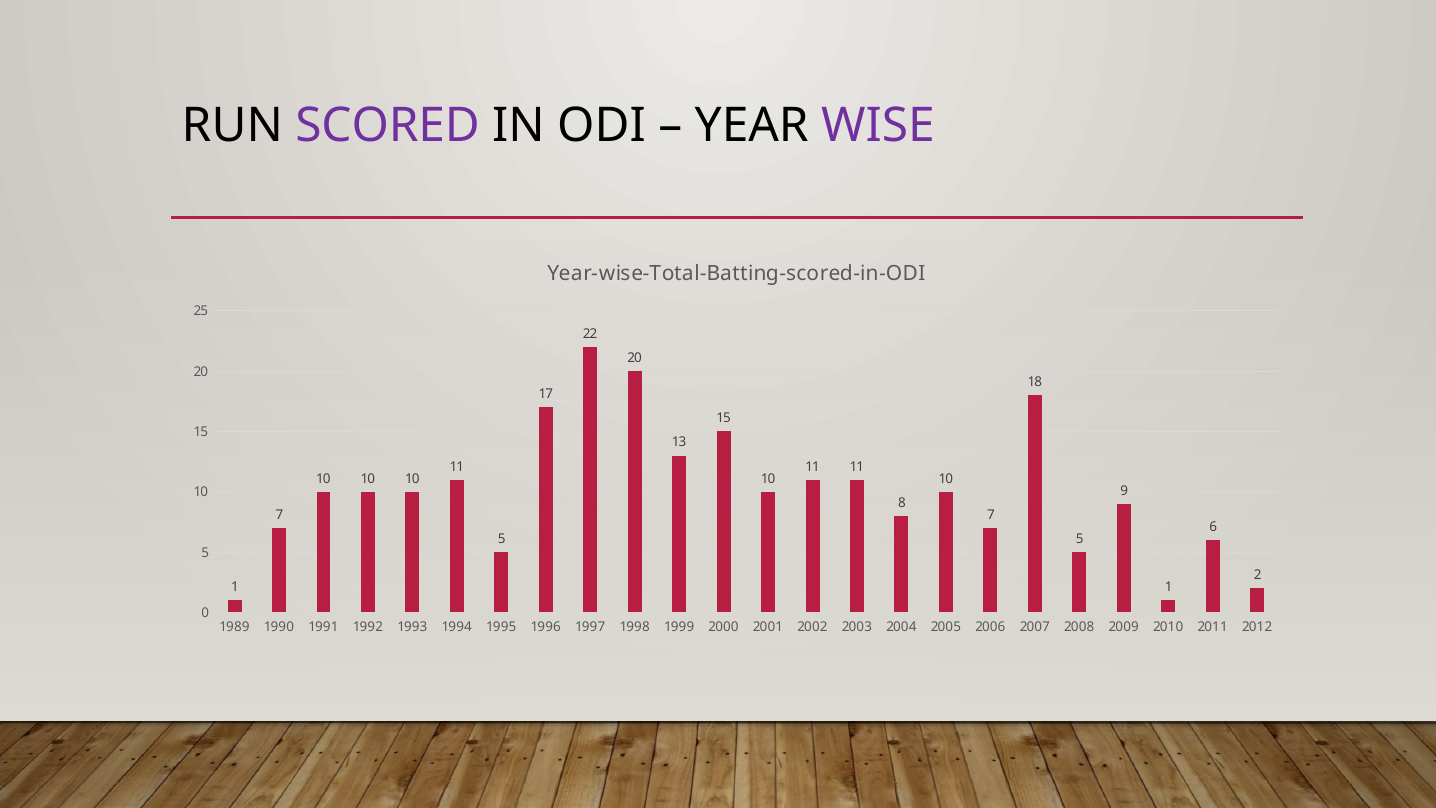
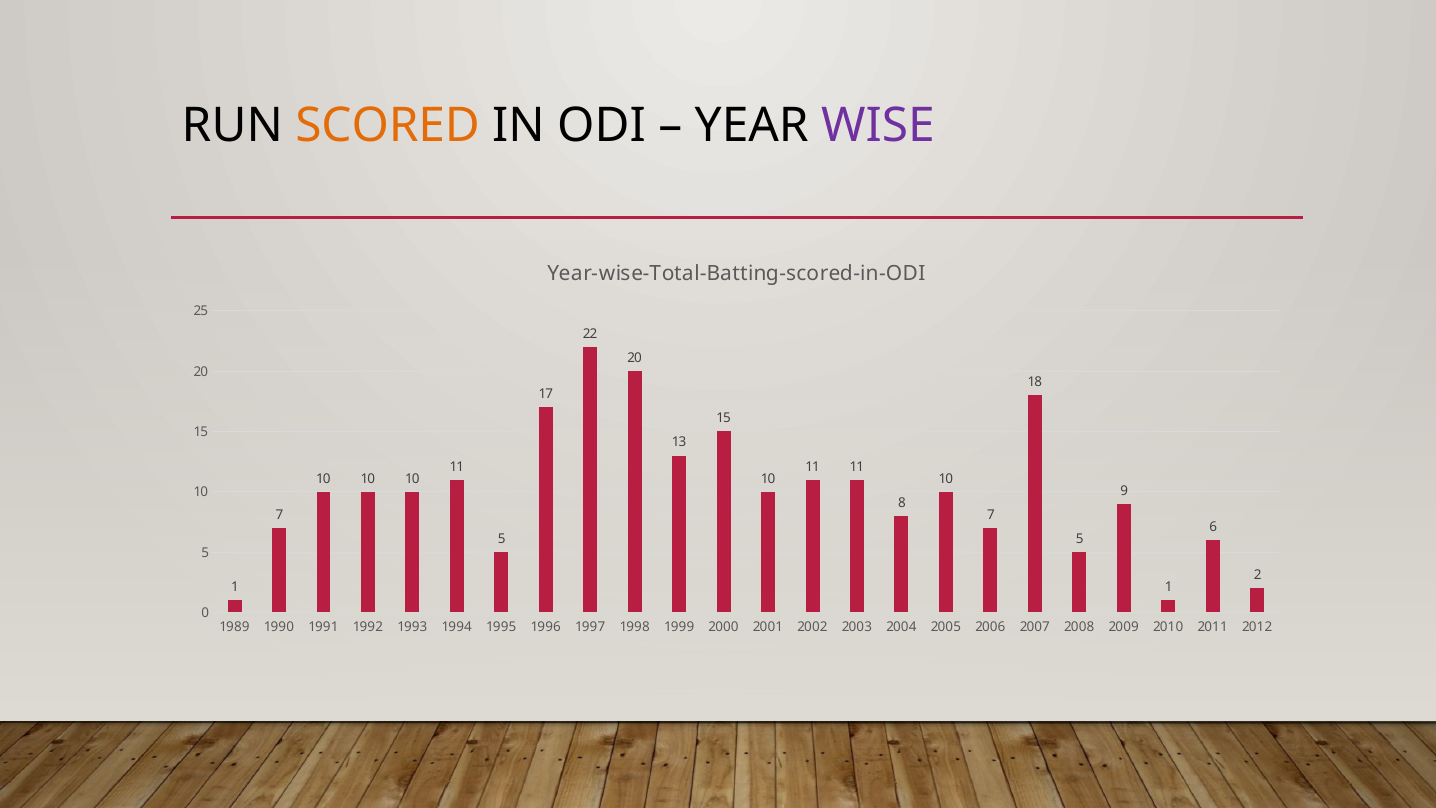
SCORED colour: purple -> orange (388, 126)
